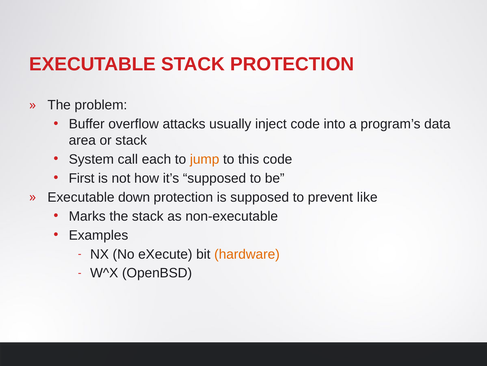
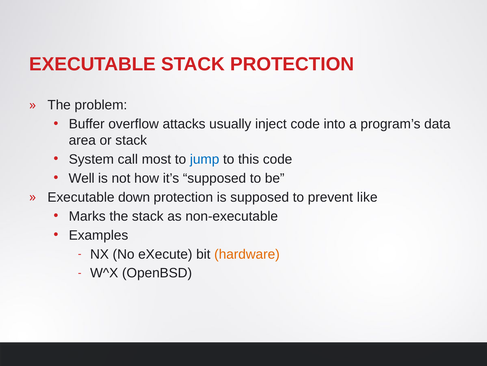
each: each -> most (156, 159)
jump colour: orange -> blue (205, 159)
First: First -> Well (82, 178)
